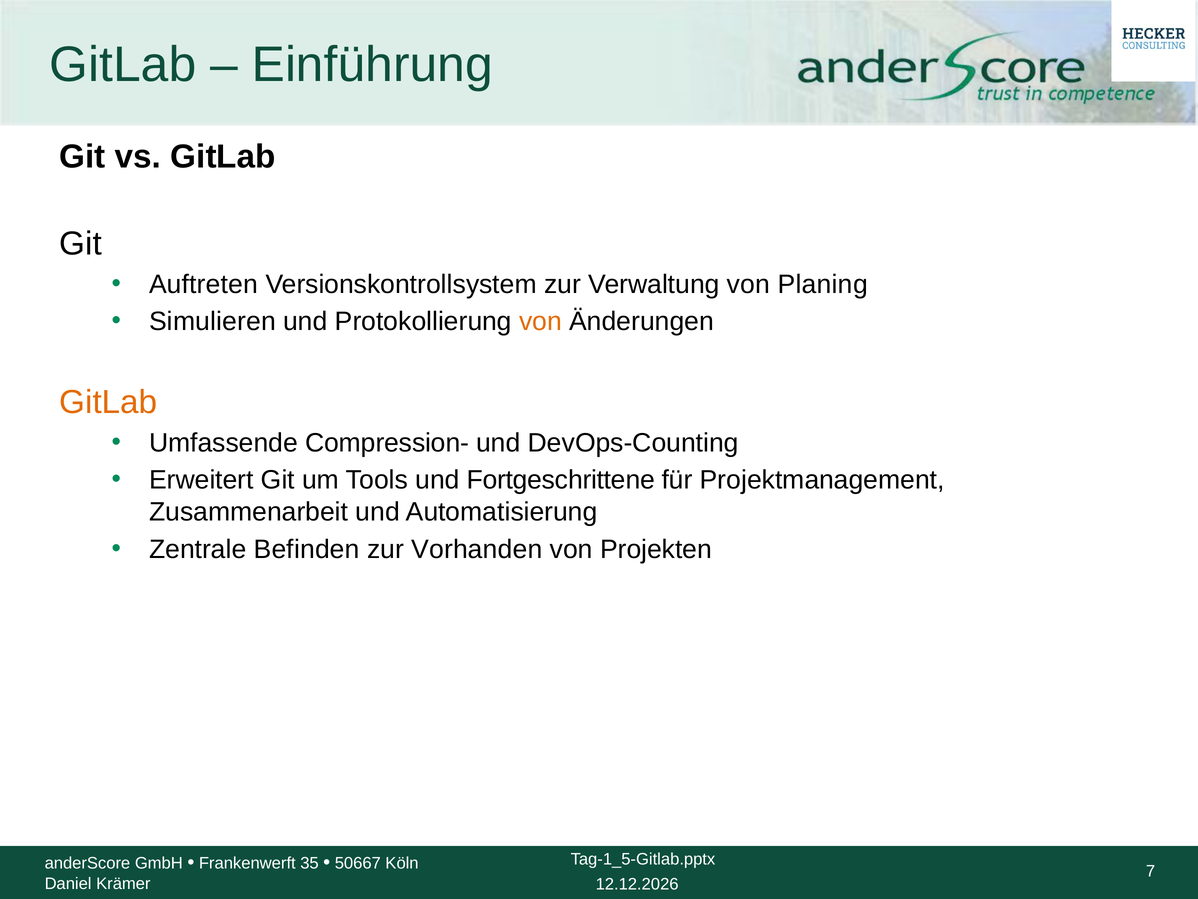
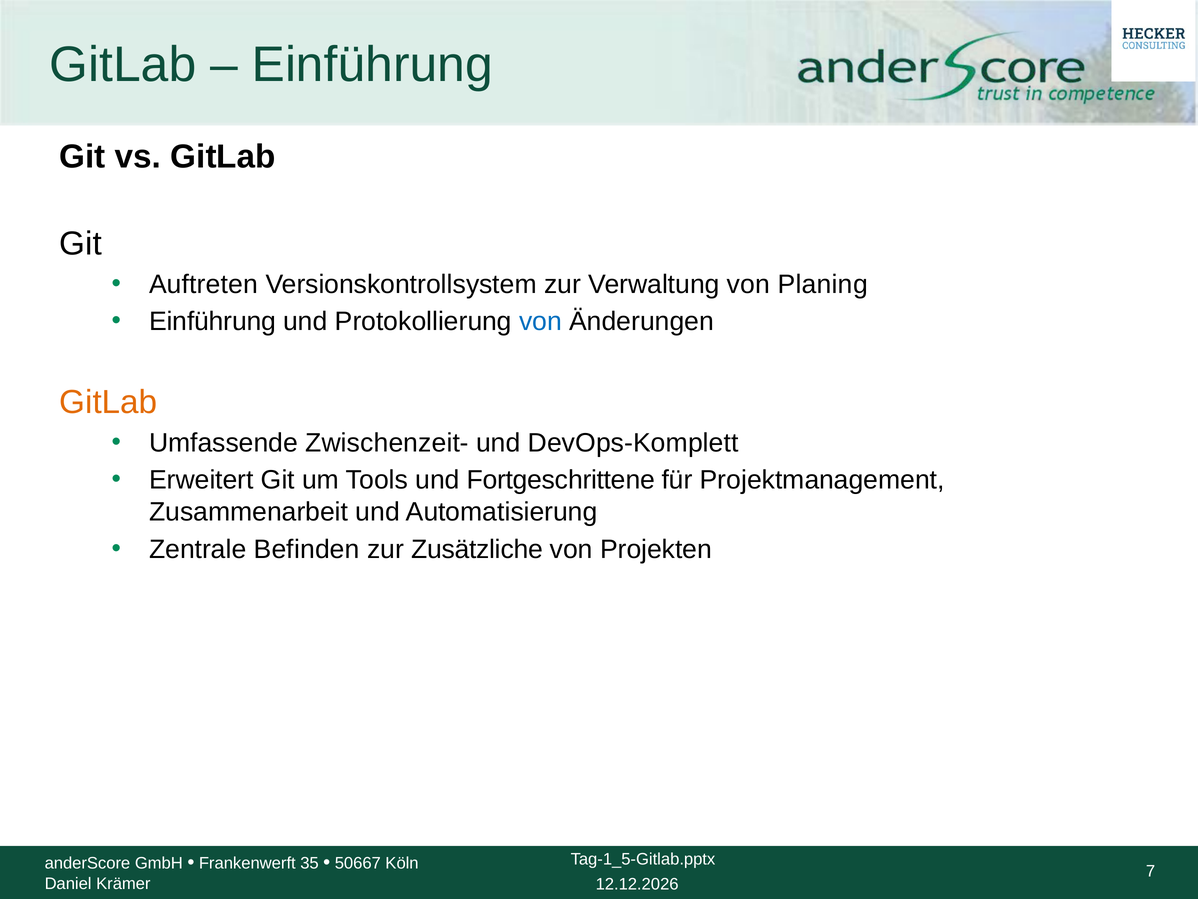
Simulieren: Simulieren -> Einführung (213, 321)
von colour: orange -> blue (541, 321)
Compression-: Compression- -> Zwischenzeit- (387, 443)
DevOps-Counting: DevOps-Counting -> DevOps-Komplett (633, 443)
Vorhanden: Vorhanden -> Zusätzliche (477, 549)
